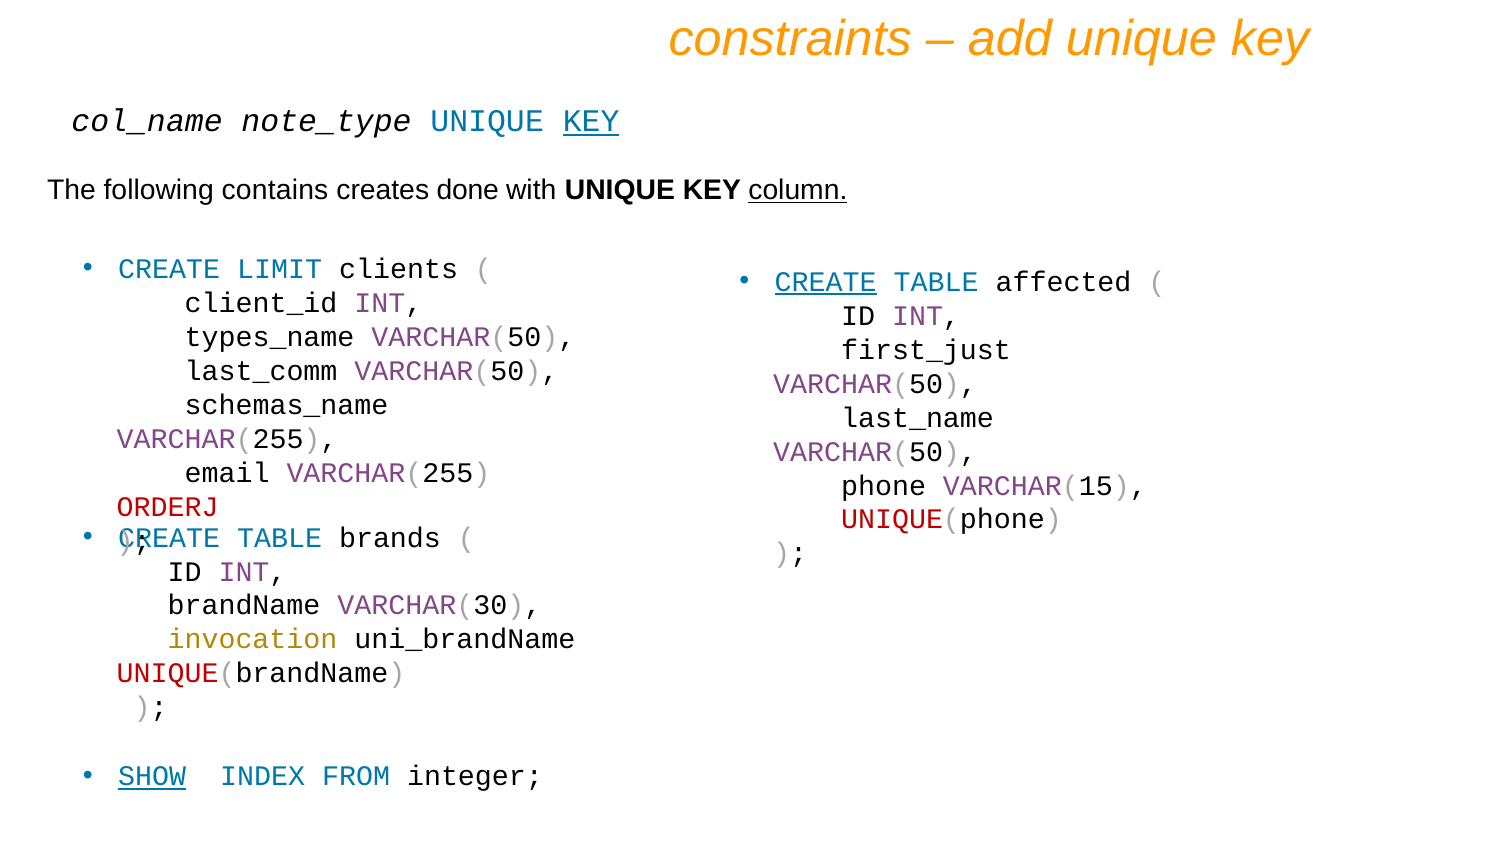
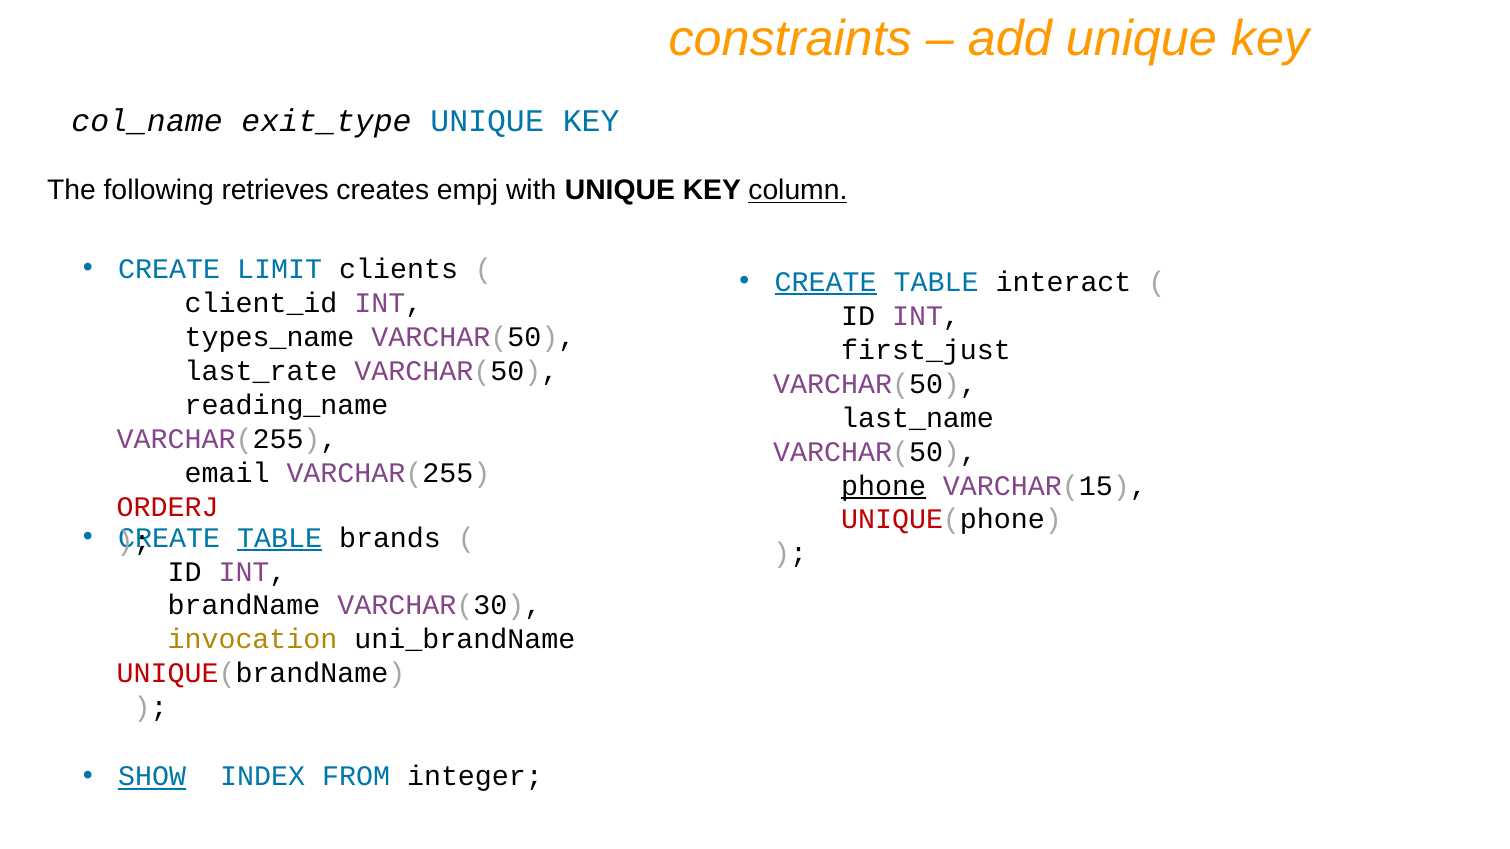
note_type: note_type -> exit_type (327, 121)
KEY underline: present -> none (591, 121)
contains: contains -> retrieves (275, 191)
done: done -> empj (468, 191)
affected: affected -> interact (1064, 282)
last_comm: last_comm -> last_rate (261, 371)
schemas_name: schemas_name -> reading_name (287, 405)
phone underline: none -> present (884, 486)
TABLE underline: none -> present (280, 538)
